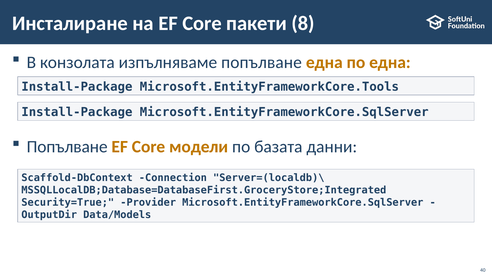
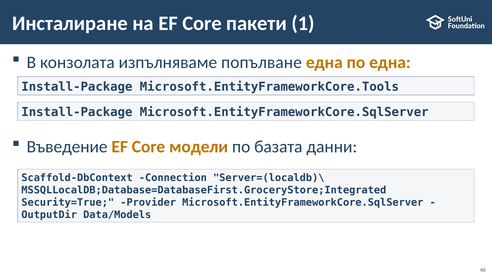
8: 8 -> 1 (303, 23)
Попълване: Попълване -> Въведение (67, 147)
